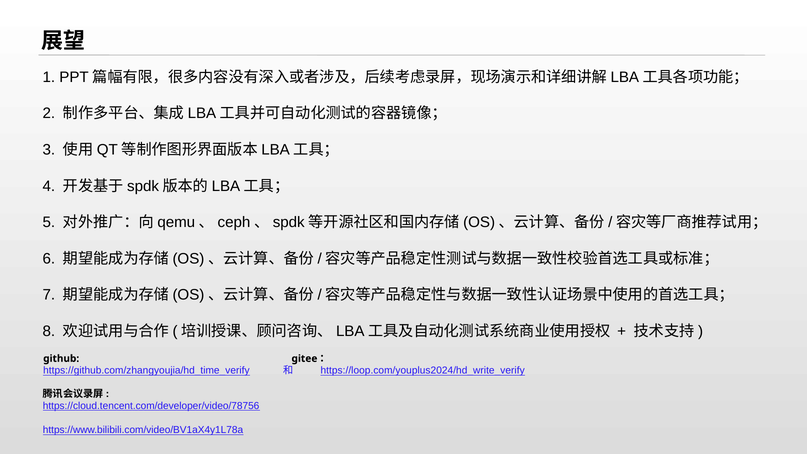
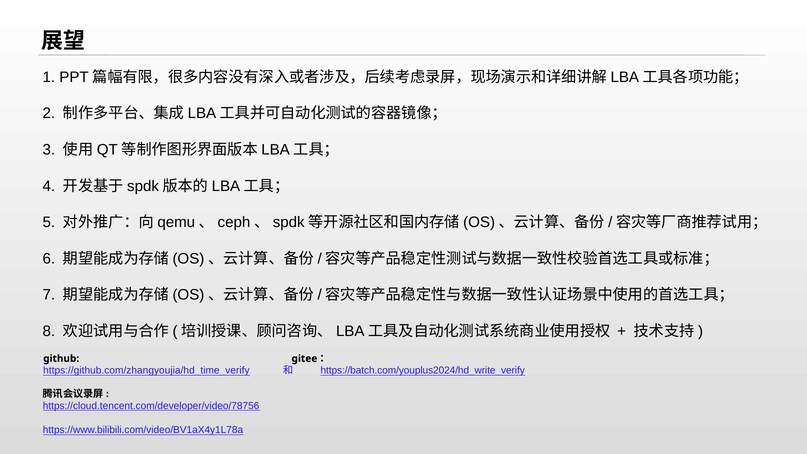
https://loop.com/youplus2024/hd_write_verify: https://loop.com/youplus2024/hd_write_verify -> https://batch.com/youplus2024/hd_write_verify (423, 371)
